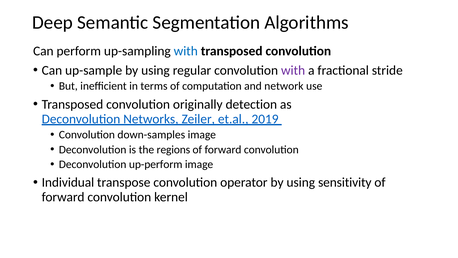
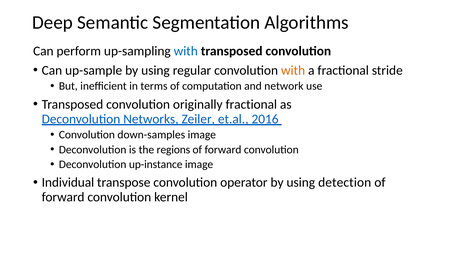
with colour: purple -> orange (293, 70)
originally detection: detection -> fractional (251, 104)
2019: 2019 -> 2016 (265, 119)
up-perform: up-perform -> up-instance (156, 164)
sensitivity: sensitivity -> detection (345, 182)
